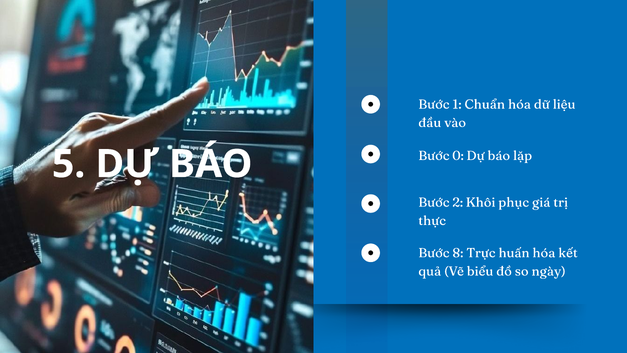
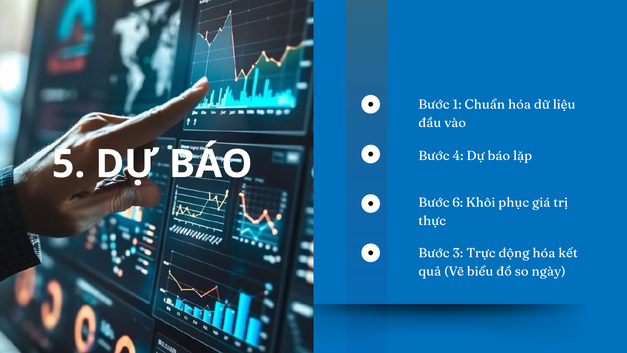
0: 0 -> 4 (458, 155)
2: 2 -> 6 (458, 202)
8: 8 -> 3 (458, 253)
huấn: huấn -> động (514, 253)
